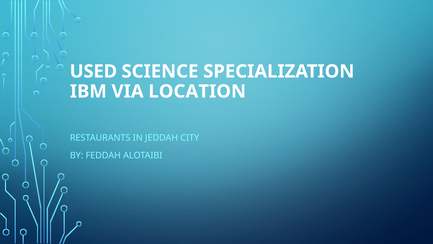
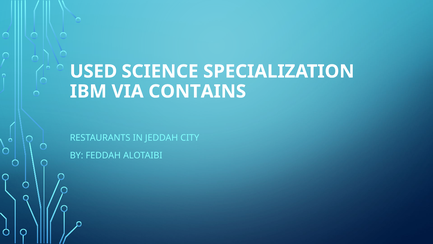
LOCATION: LOCATION -> CONTAINS (197, 91)
